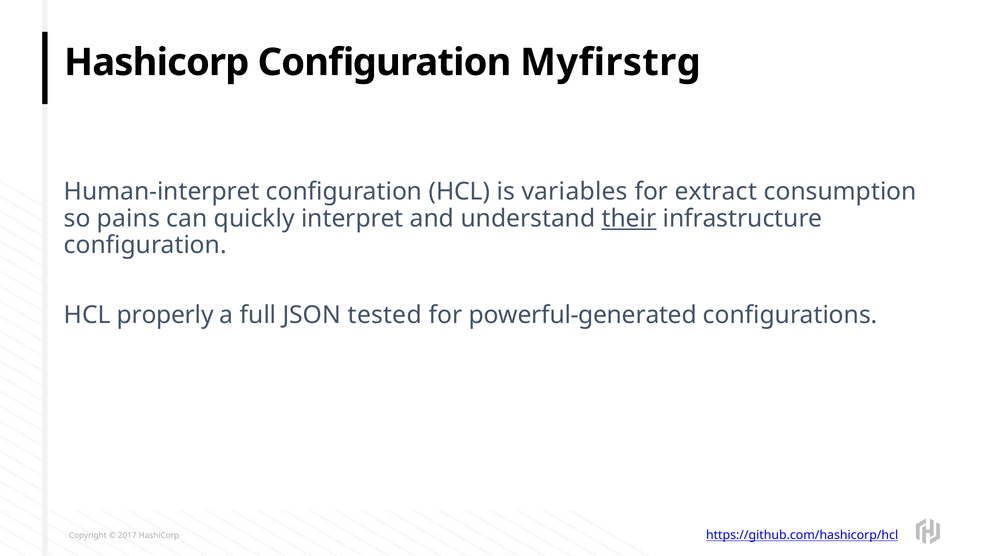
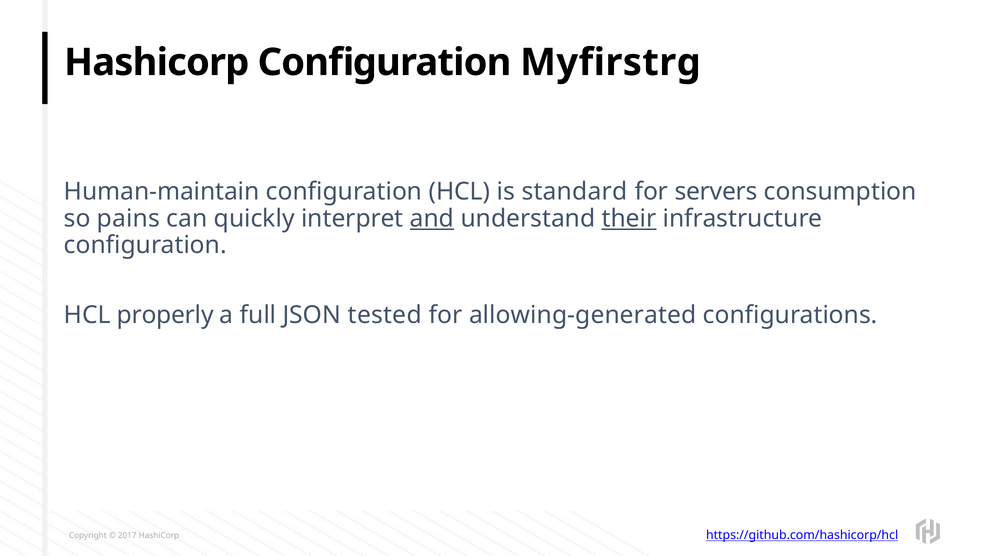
Human-interpret: Human-interpret -> Human-maintain (162, 192)
variables: variables -> standard (575, 192)
extract: extract -> servers (716, 192)
and underline: none -> present (432, 218)
powerful-generated: powerful-generated -> allowing-generated (583, 315)
